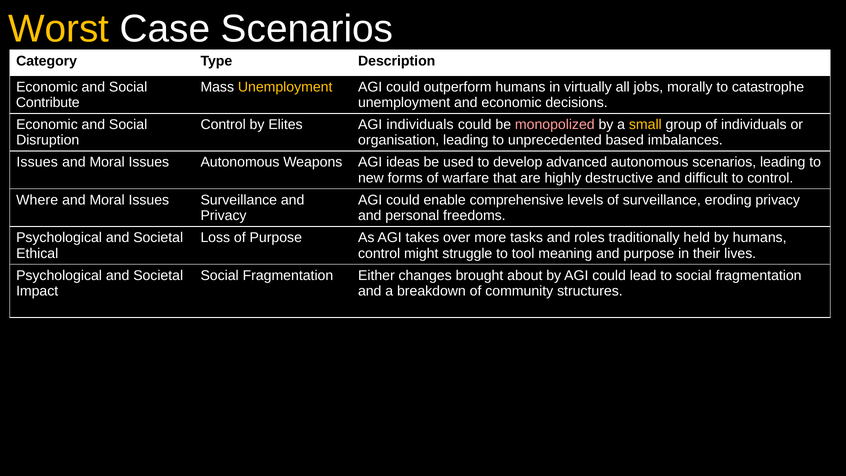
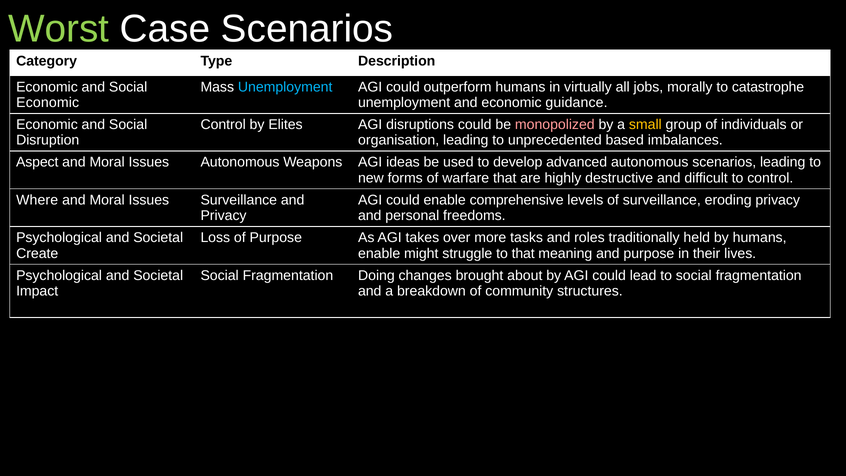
Worst colour: yellow -> light green (59, 29)
Unemployment colour: yellow -> light blue (285, 87)
Contribute: Contribute -> Economic (48, 103)
decisions: decisions -> guidance (577, 103)
AGI individuals: individuals -> disruptions (420, 125)
Issues: Issues -> Aspect (37, 162)
Ethical: Ethical -> Create (37, 253)
control: control -> enable (379, 253)
to tool: tool -> that (523, 253)
Either: Either -> Doing (376, 275)
